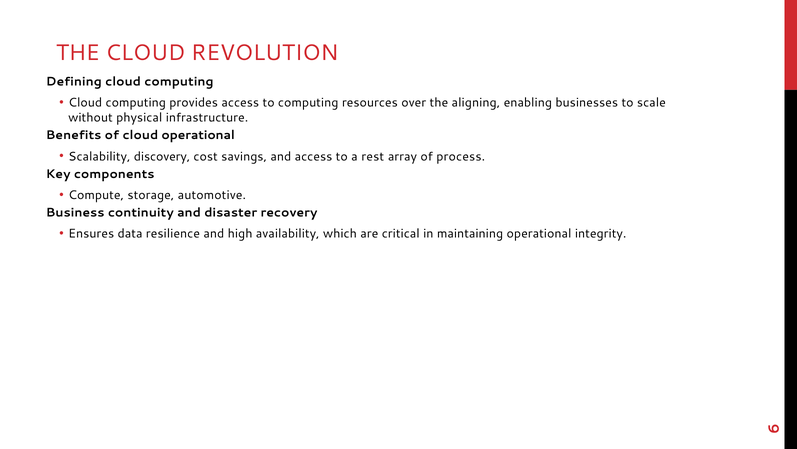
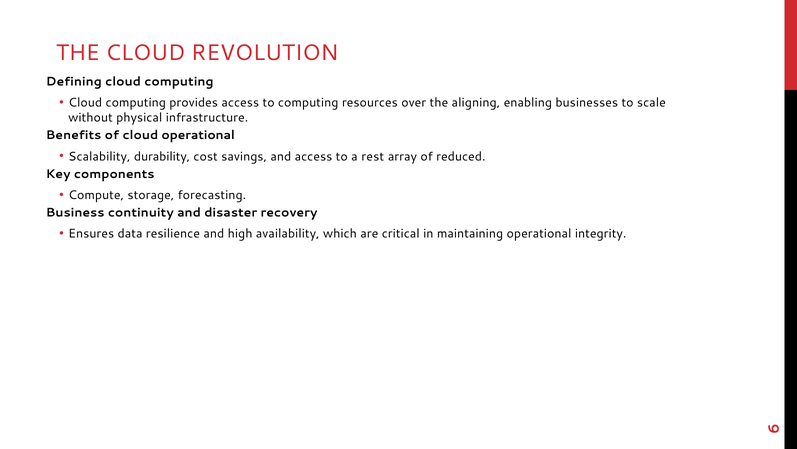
discovery: discovery -> durability (162, 156)
process: process -> reduced (461, 156)
automotive: automotive -> forecasting (212, 195)
